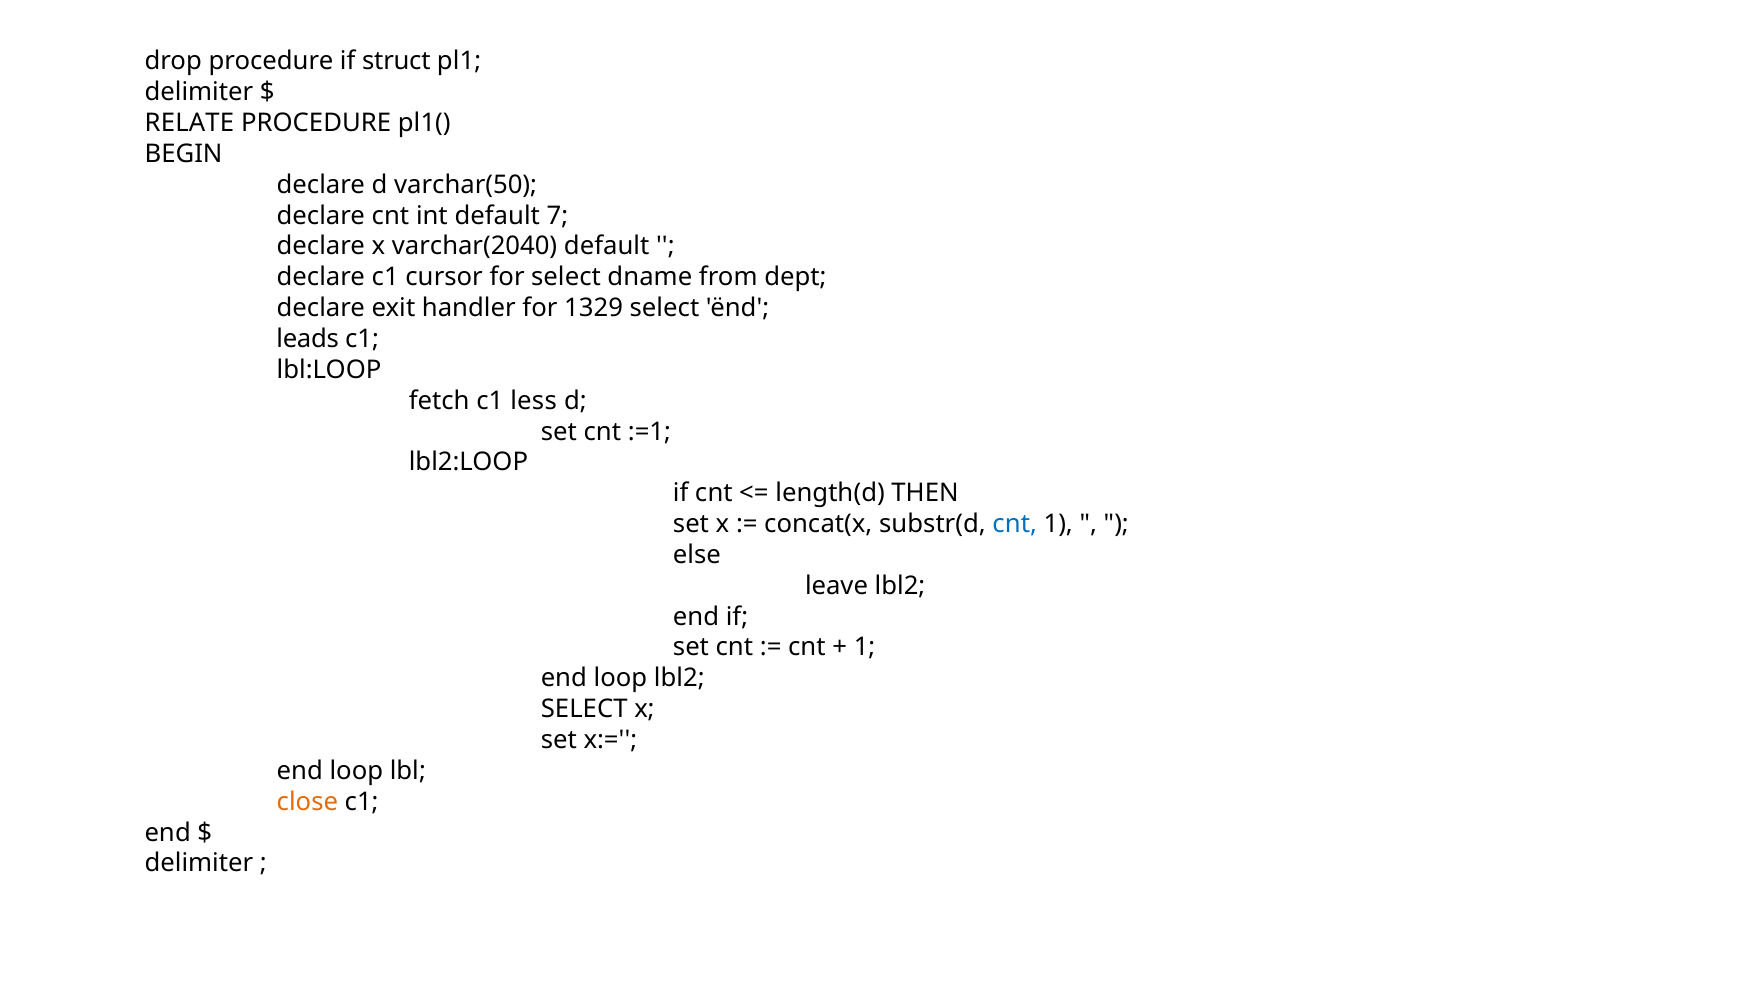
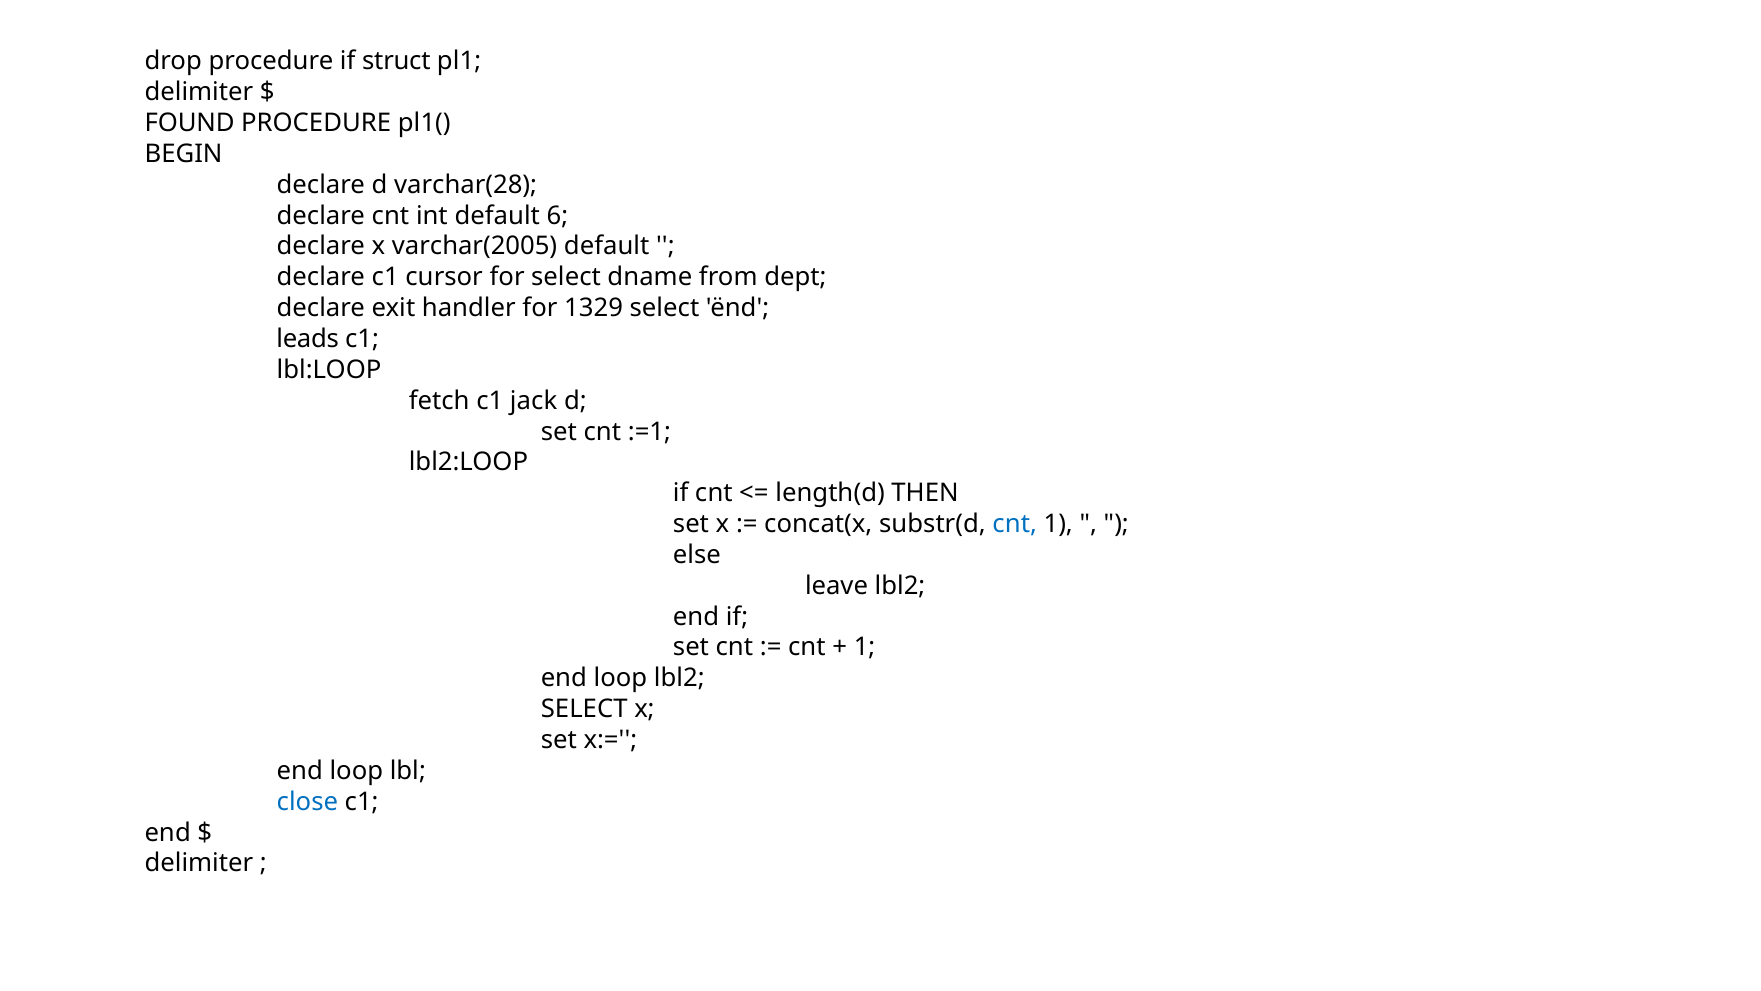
RELATE: RELATE -> FOUND (190, 123)
varchar(50: varchar(50 -> varchar(28 (466, 185)
7: 7 -> 6 (557, 216)
varchar(2040: varchar(2040 -> varchar(2005 (475, 246)
less: less -> jack (534, 401)
close colour: orange -> blue (307, 801)
